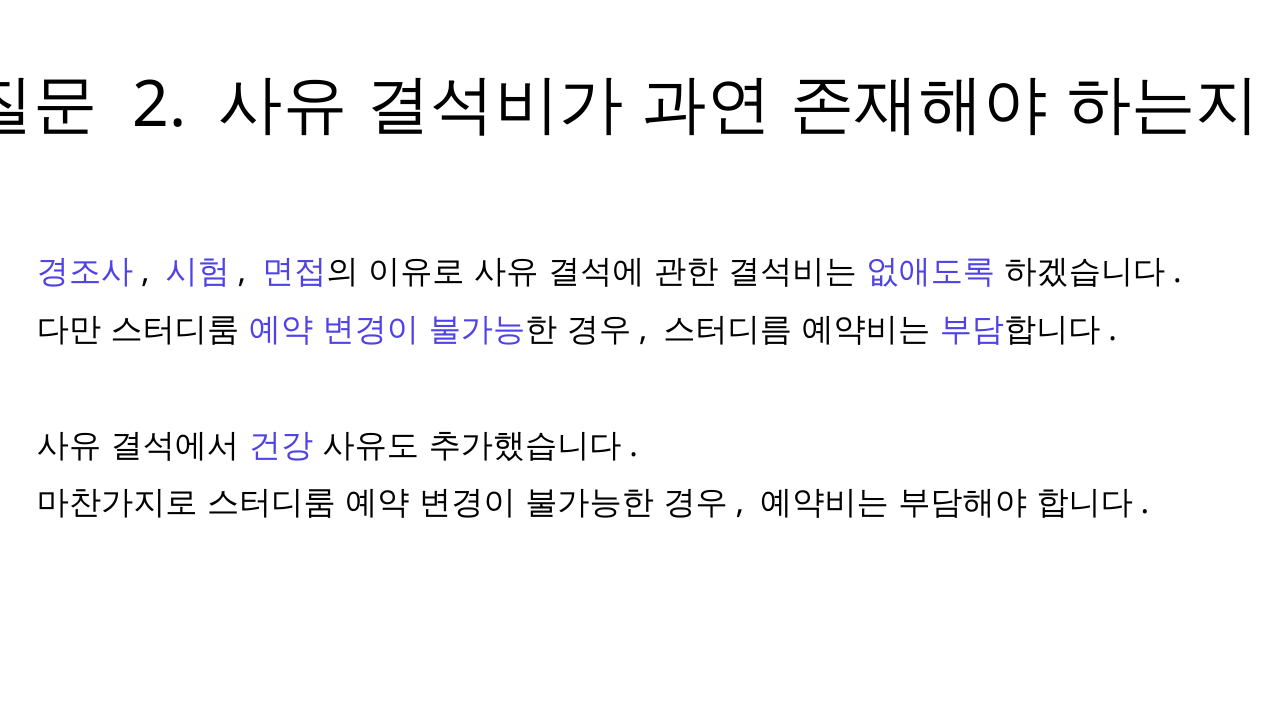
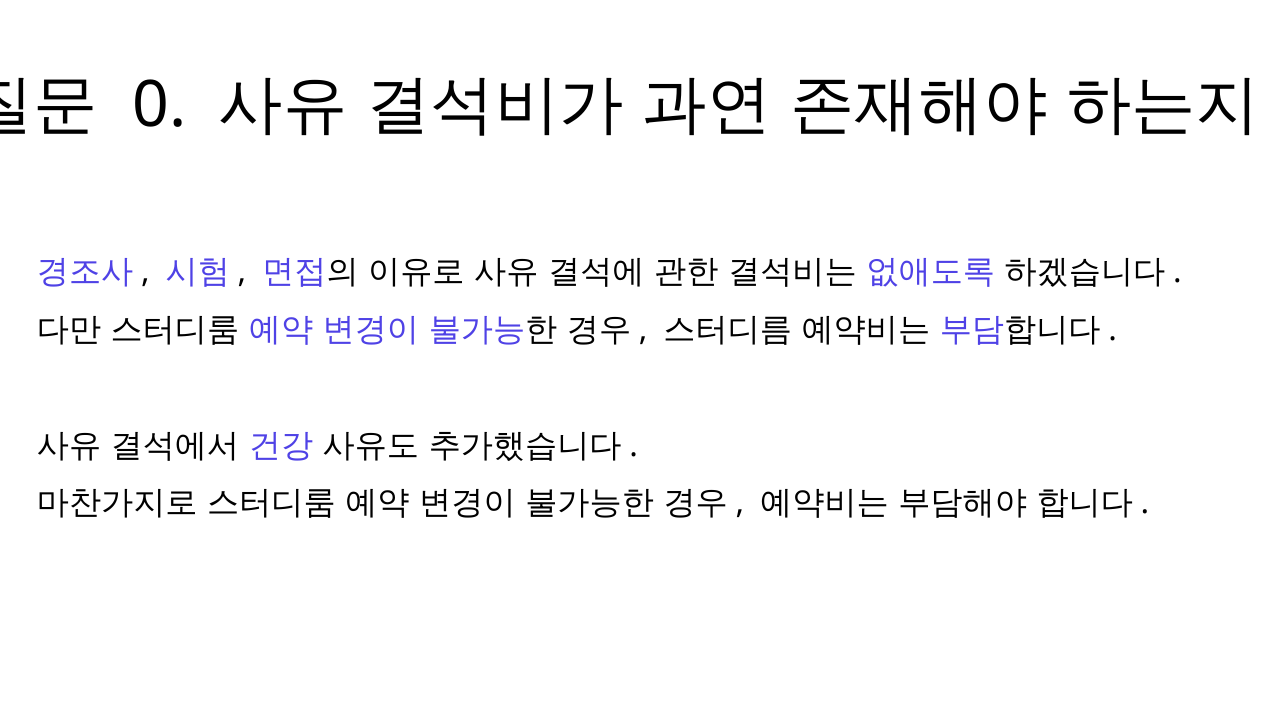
2: 2 -> 0 (160, 105)
